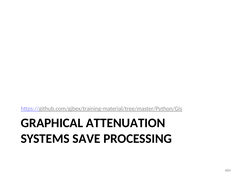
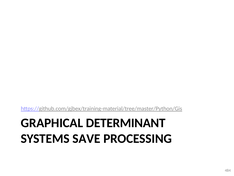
ATTENUATION: ATTENUATION -> DETERMINANT (126, 123)
